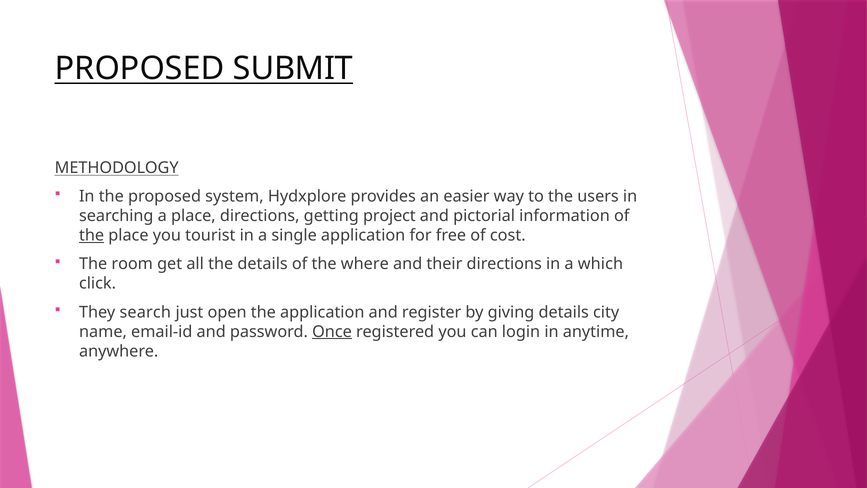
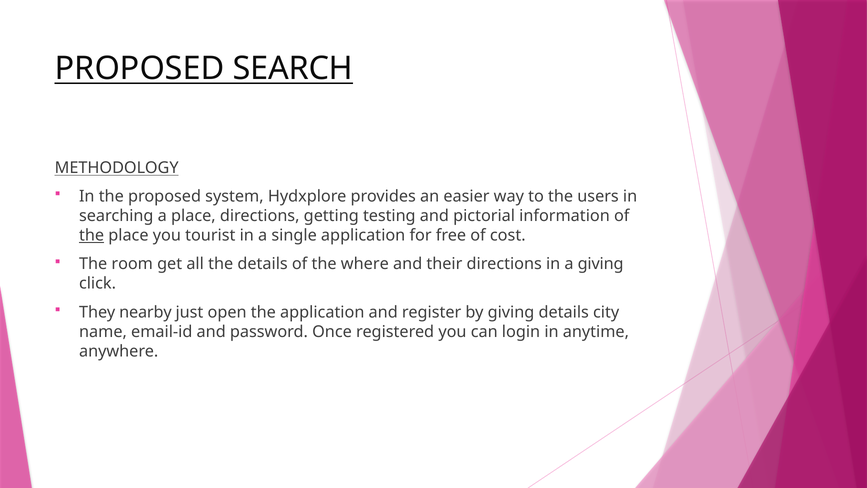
SUBMIT: SUBMIT -> SEARCH (293, 68)
project: project -> testing (389, 216)
a which: which -> giving (601, 264)
search: search -> nearby (145, 312)
Once underline: present -> none (332, 331)
